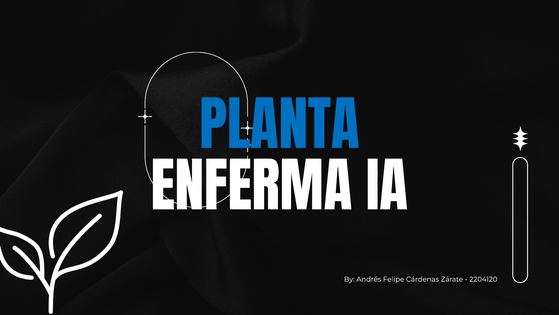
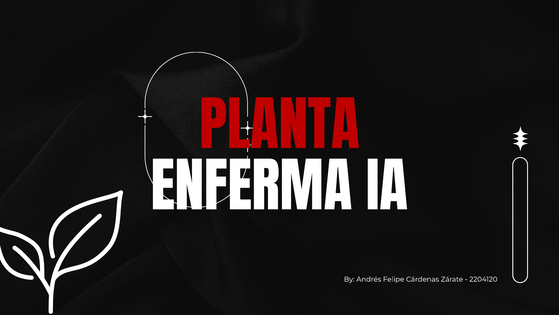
PLANTA colour: blue -> red (280, 128)
